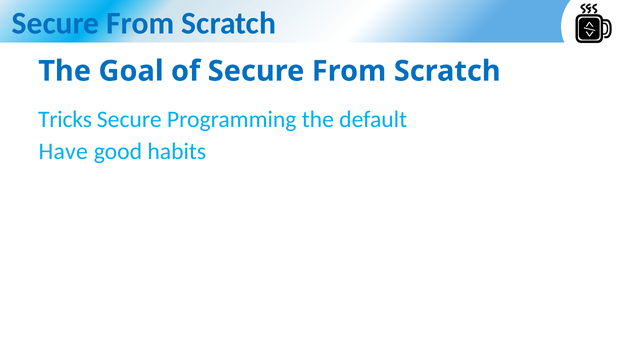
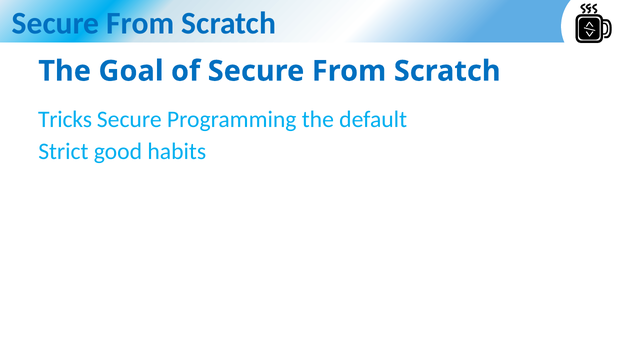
Have: Have -> Strict (63, 151)
